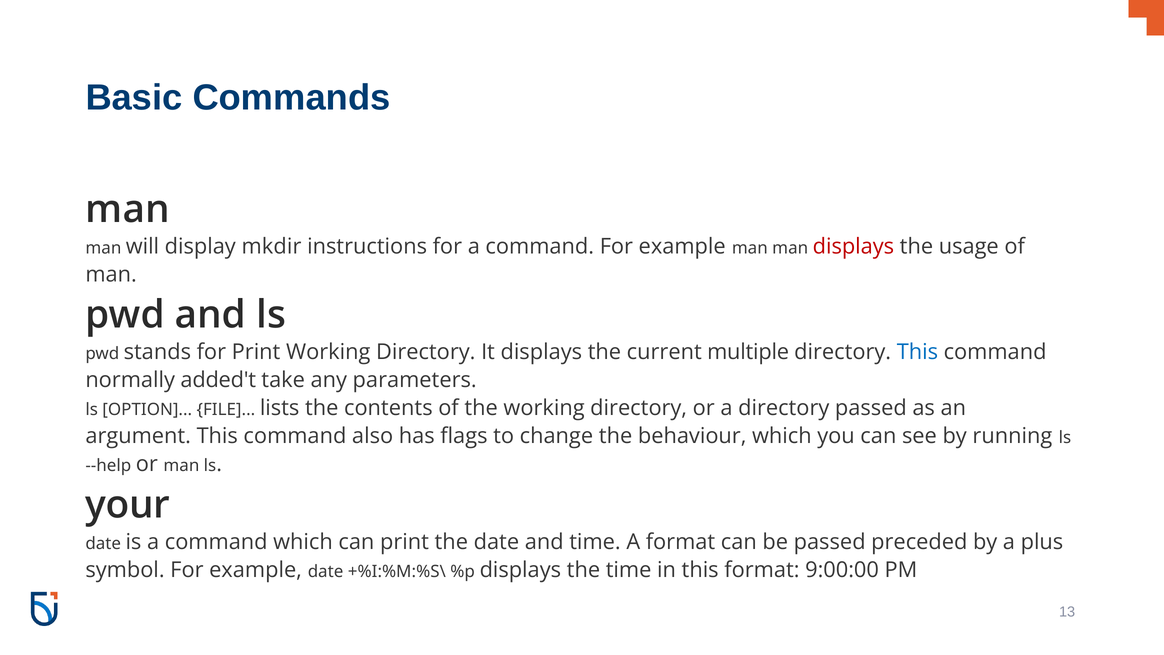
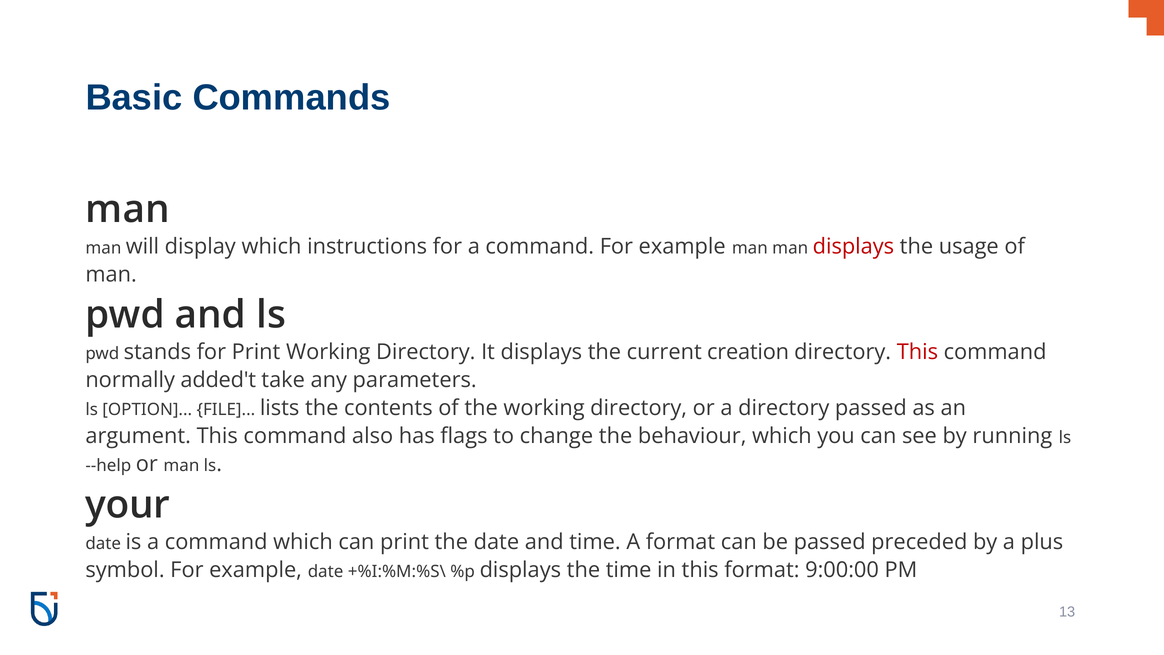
display mkdir: mkdir -> which (272, 246)
multiple: multiple -> creation (748, 352)
This colour: blue -> red (917, 352)
